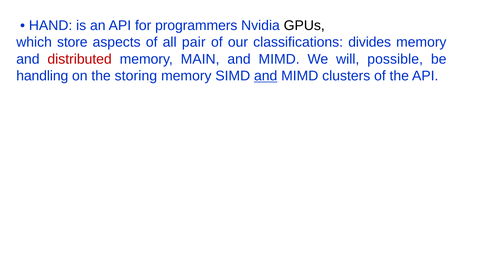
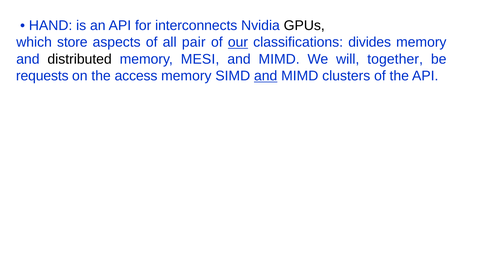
programmers: programmers -> interconnects (196, 25)
our underline: none -> present (238, 42)
distributed colour: red -> black (80, 59)
MAIN: MAIN -> MESI (200, 59)
possible: possible -> together (395, 59)
handling: handling -> requests (42, 76)
storing: storing -> access (136, 76)
